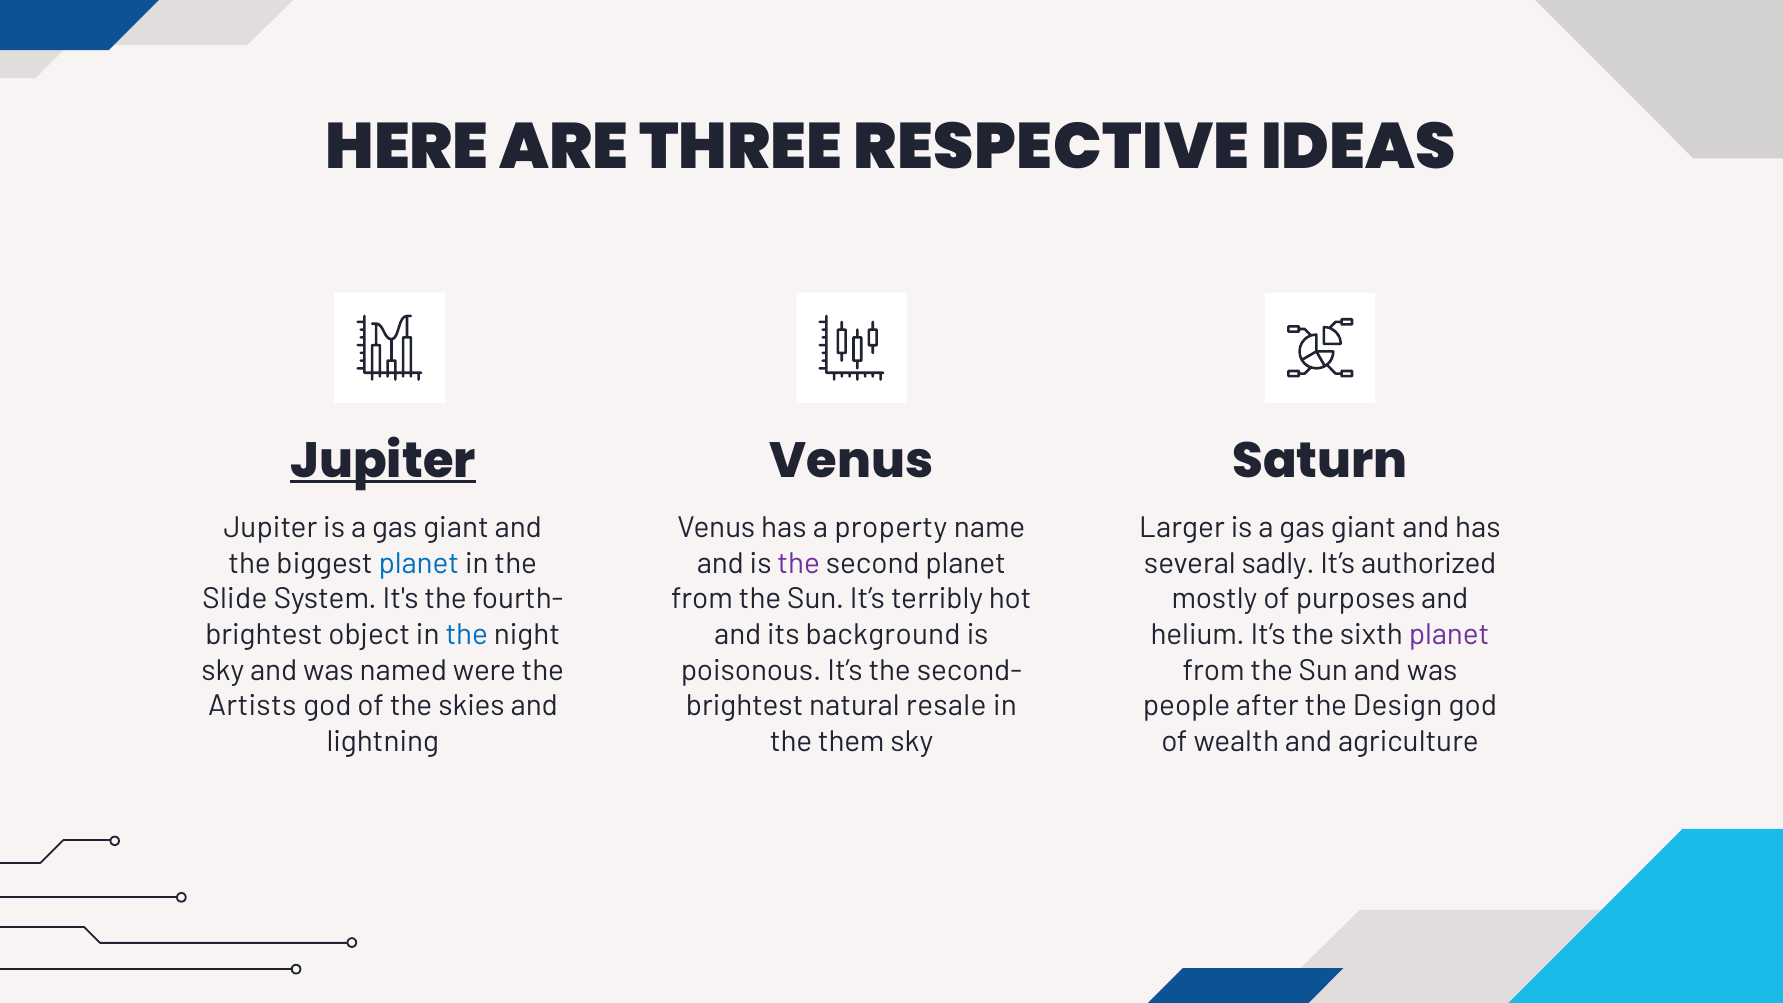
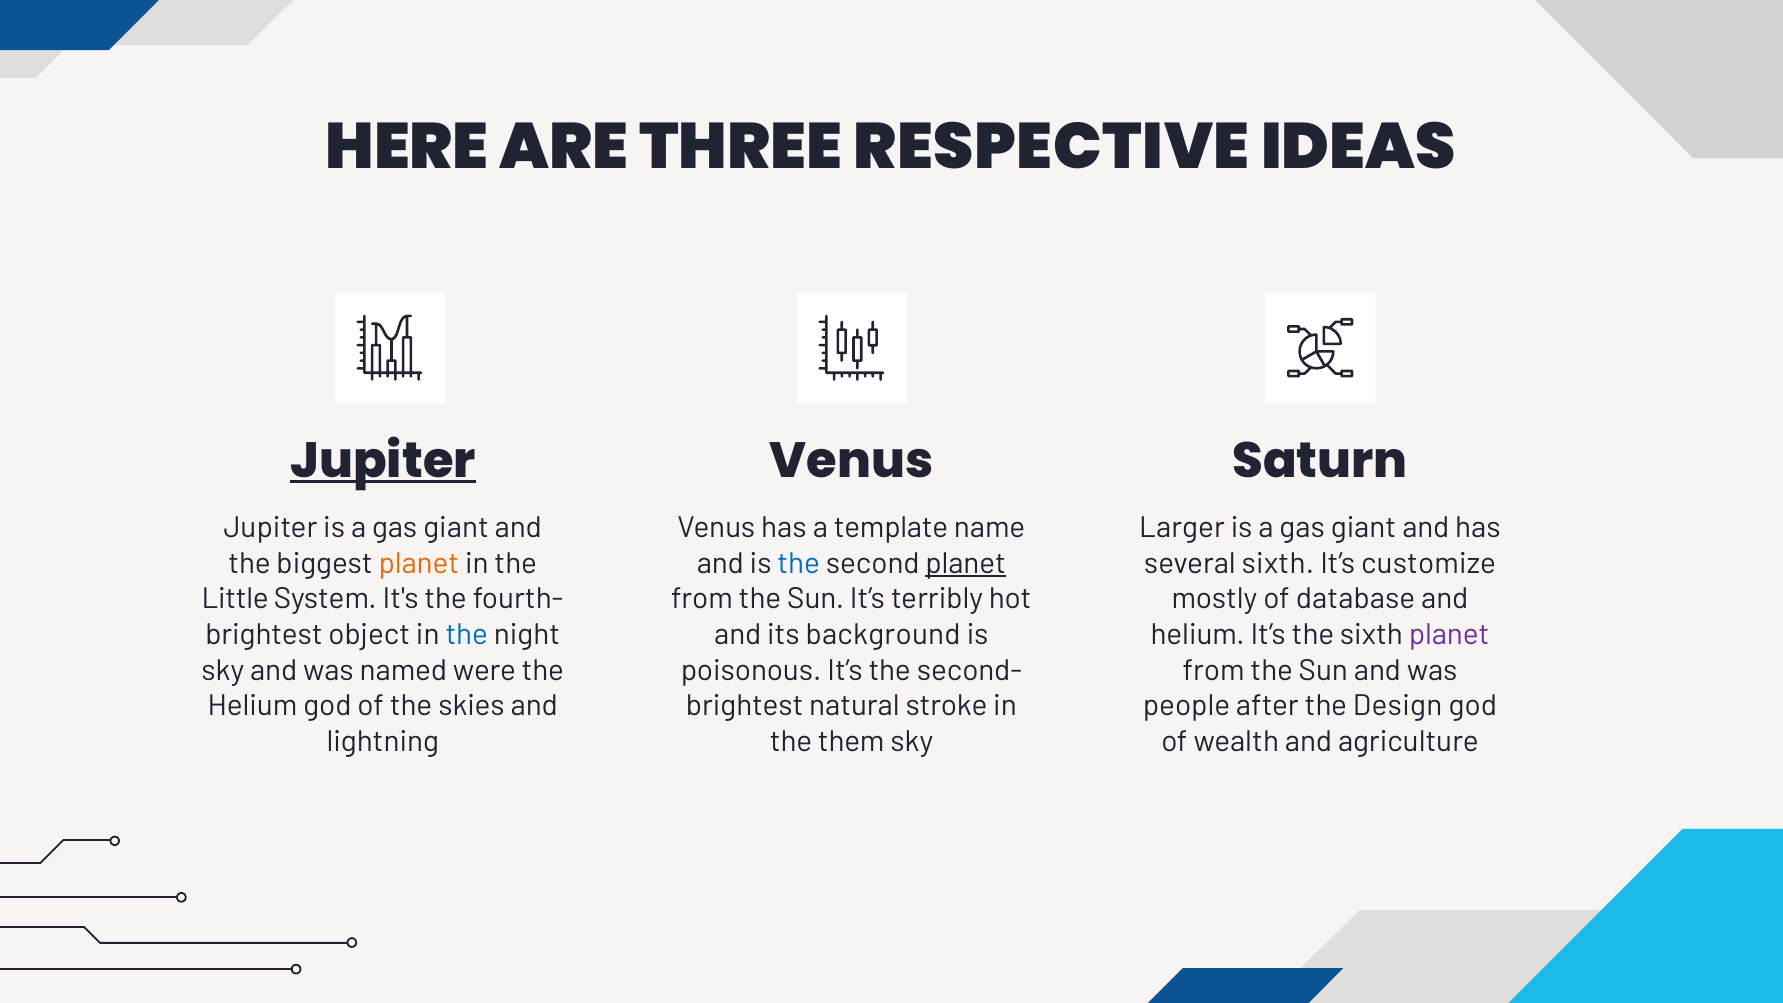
property: property -> template (891, 528)
planet colour: blue -> orange (419, 563)
the colour: purple -> blue (799, 563)
planet underline: none -> present (966, 563)
several sadly: sadly -> sixth (1278, 563)
authorized: authorized -> customize (1429, 563)
Slide: Slide -> Little (235, 599)
purposes: purposes -> database (1356, 599)
Artists: Artists -> Helium (252, 706)
resale: resale -> stroke (947, 706)
